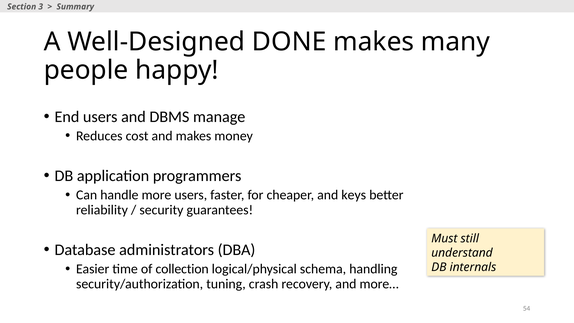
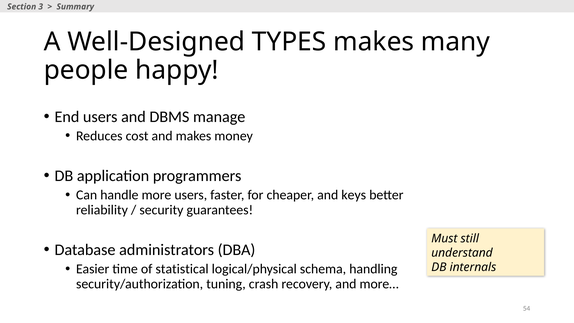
DONE: DONE -> TYPES (289, 42)
collection: collection -> statistical (182, 269)
